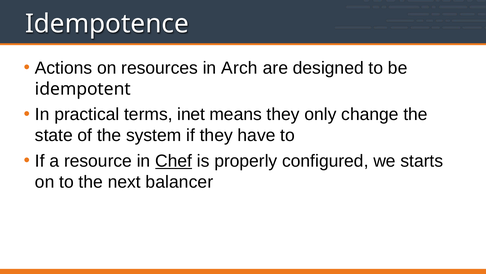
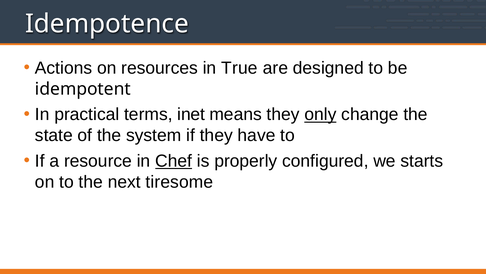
Arch: Arch -> True (239, 68)
only underline: none -> present (320, 114)
balancer: balancer -> tiresome (179, 182)
